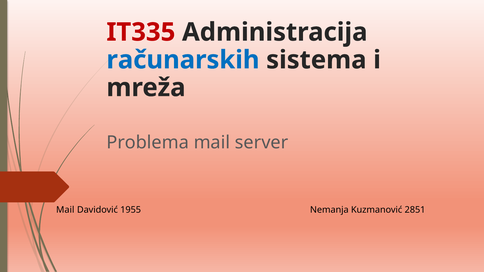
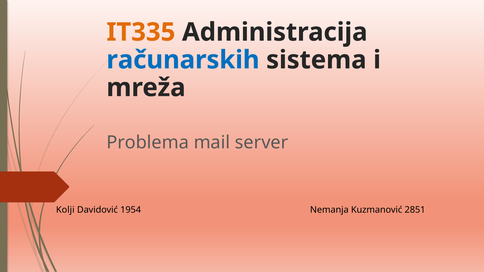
IT335 colour: red -> orange (141, 32)
Mail: Mail -> Kolji (65, 210)
1955: 1955 -> 1954 (131, 210)
